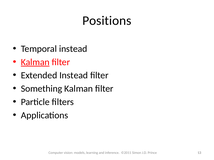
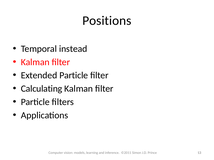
Kalman underline: present -> none (35, 62)
Extended Instead: Instead -> Particle (74, 76)
Something: Something -> Calculating (42, 89)
